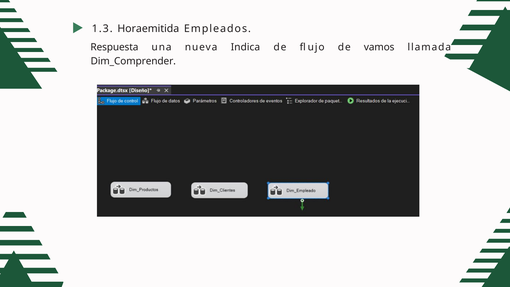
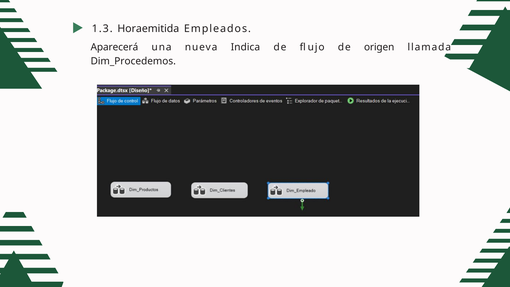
Respuesta: Respuesta -> Aparecerá (114, 47)
vamos: vamos -> origen (379, 47)
Dim_Comprender: Dim_Comprender -> Dim_Procedemos (133, 61)
